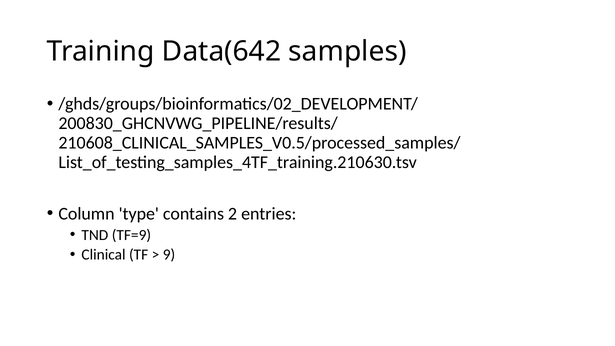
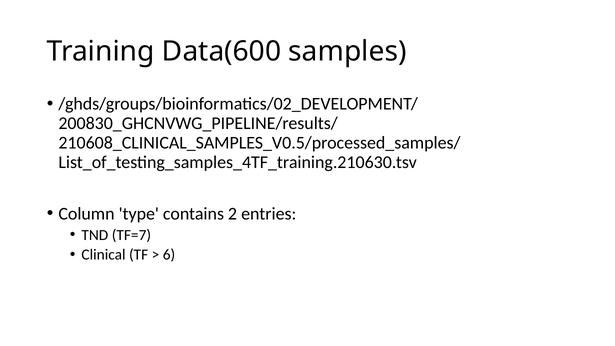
Data(642: Data(642 -> Data(600 (222, 52)
TF=9: TF=9 -> TF=7 (131, 235)
9: 9 -> 6 (169, 255)
